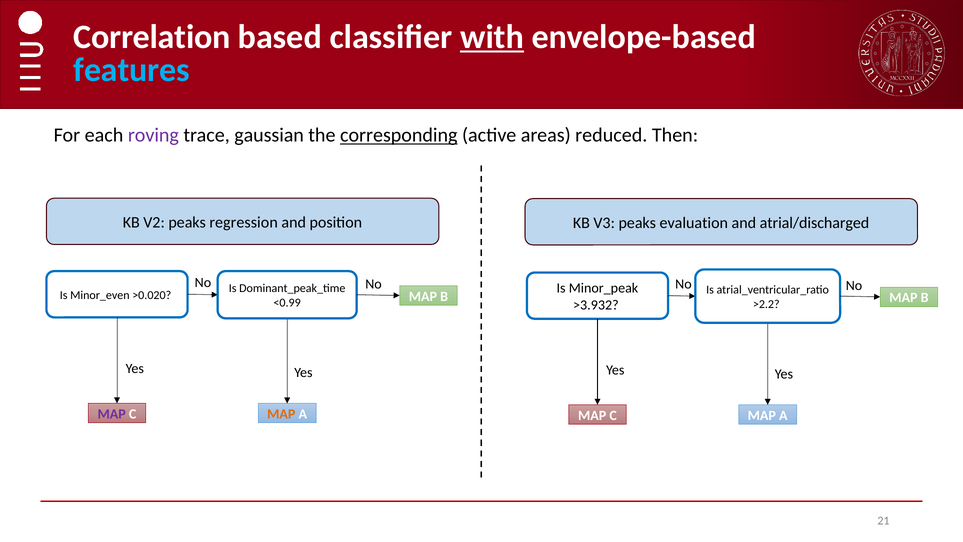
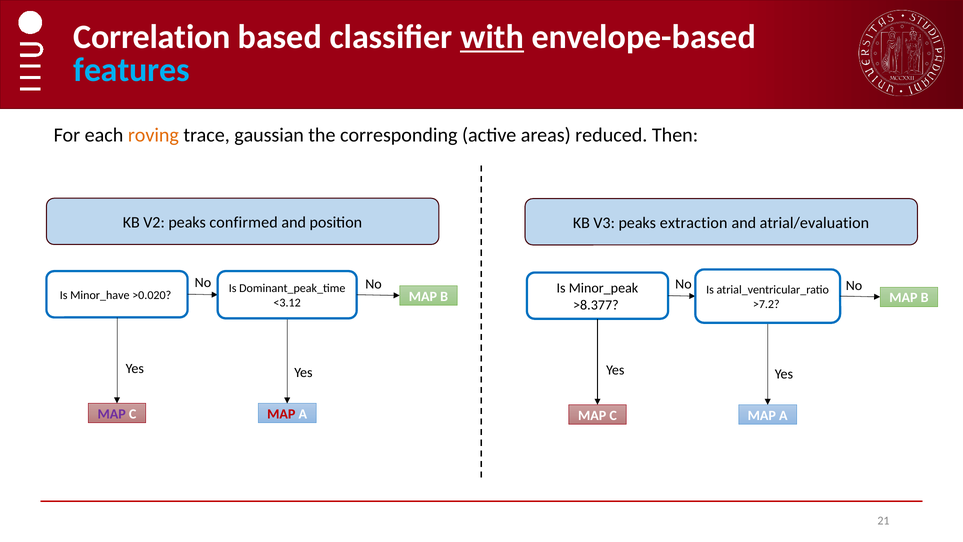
roving colour: purple -> orange (153, 135)
corresponding underline: present -> none (399, 135)
regression: regression -> confirmed (244, 222)
evaluation: evaluation -> extraction (694, 223)
atrial/discharged: atrial/discharged -> atrial/evaluation (814, 223)
Minor_even: Minor_even -> Minor_have (100, 295)
<0.99: <0.99 -> <3.12 (287, 303)
>2.2: >2.2 -> >7.2 (766, 304)
>3.932: >3.932 -> >8.377 (596, 305)
MAP colour: orange -> red (281, 414)
